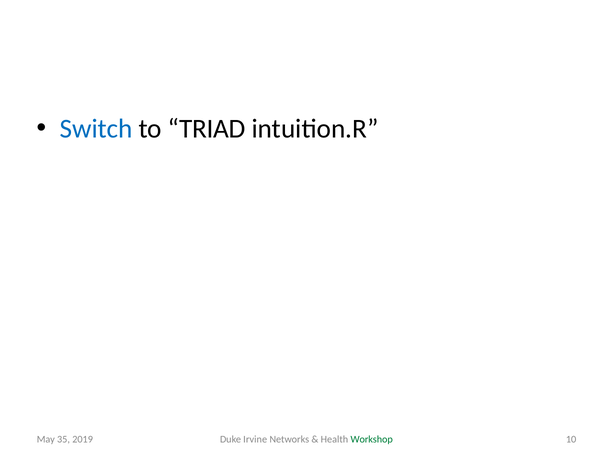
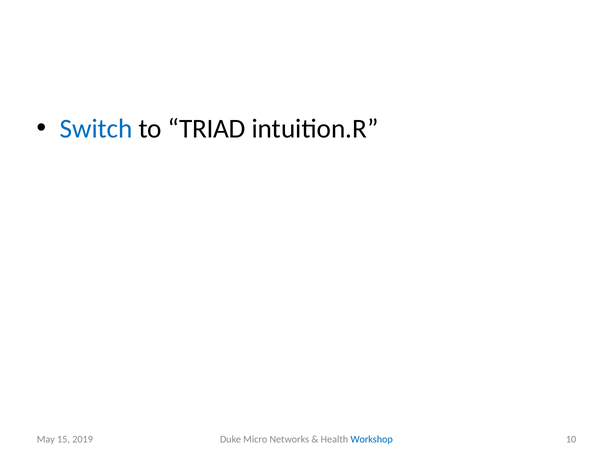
Irvine: Irvine -> Micro (255, 439)
Workshop colour: green -> blue (372, 439)
35: 35 -> 15 (64, 439)
